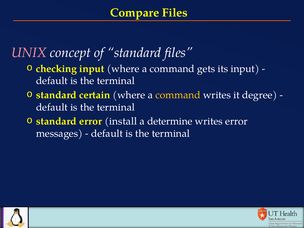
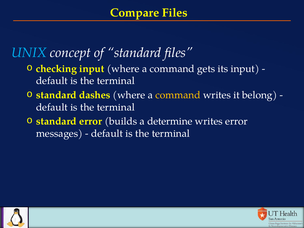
UNIX colour: pink -> light blue (29, 53)
certain: certain -> dashes (95, 95)
degree: degree -> belong (260, 95)
install: install -> builds (121, 121)
